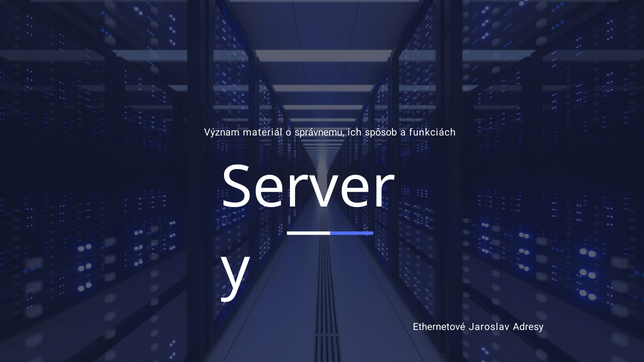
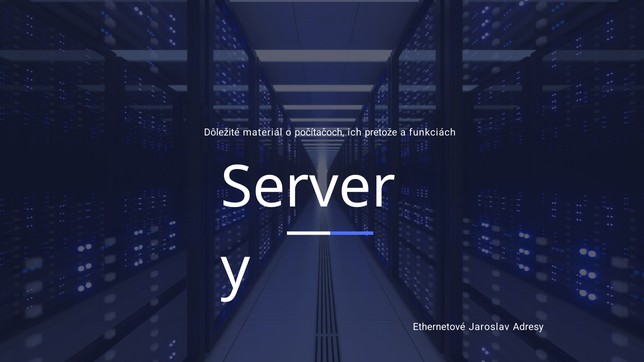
Význam: Význam -> Dôležité (222, 132)
správnemu: správnemu -> počítačoch (319, 132)
spôsob: spôsob -> pretože (381, 132)
